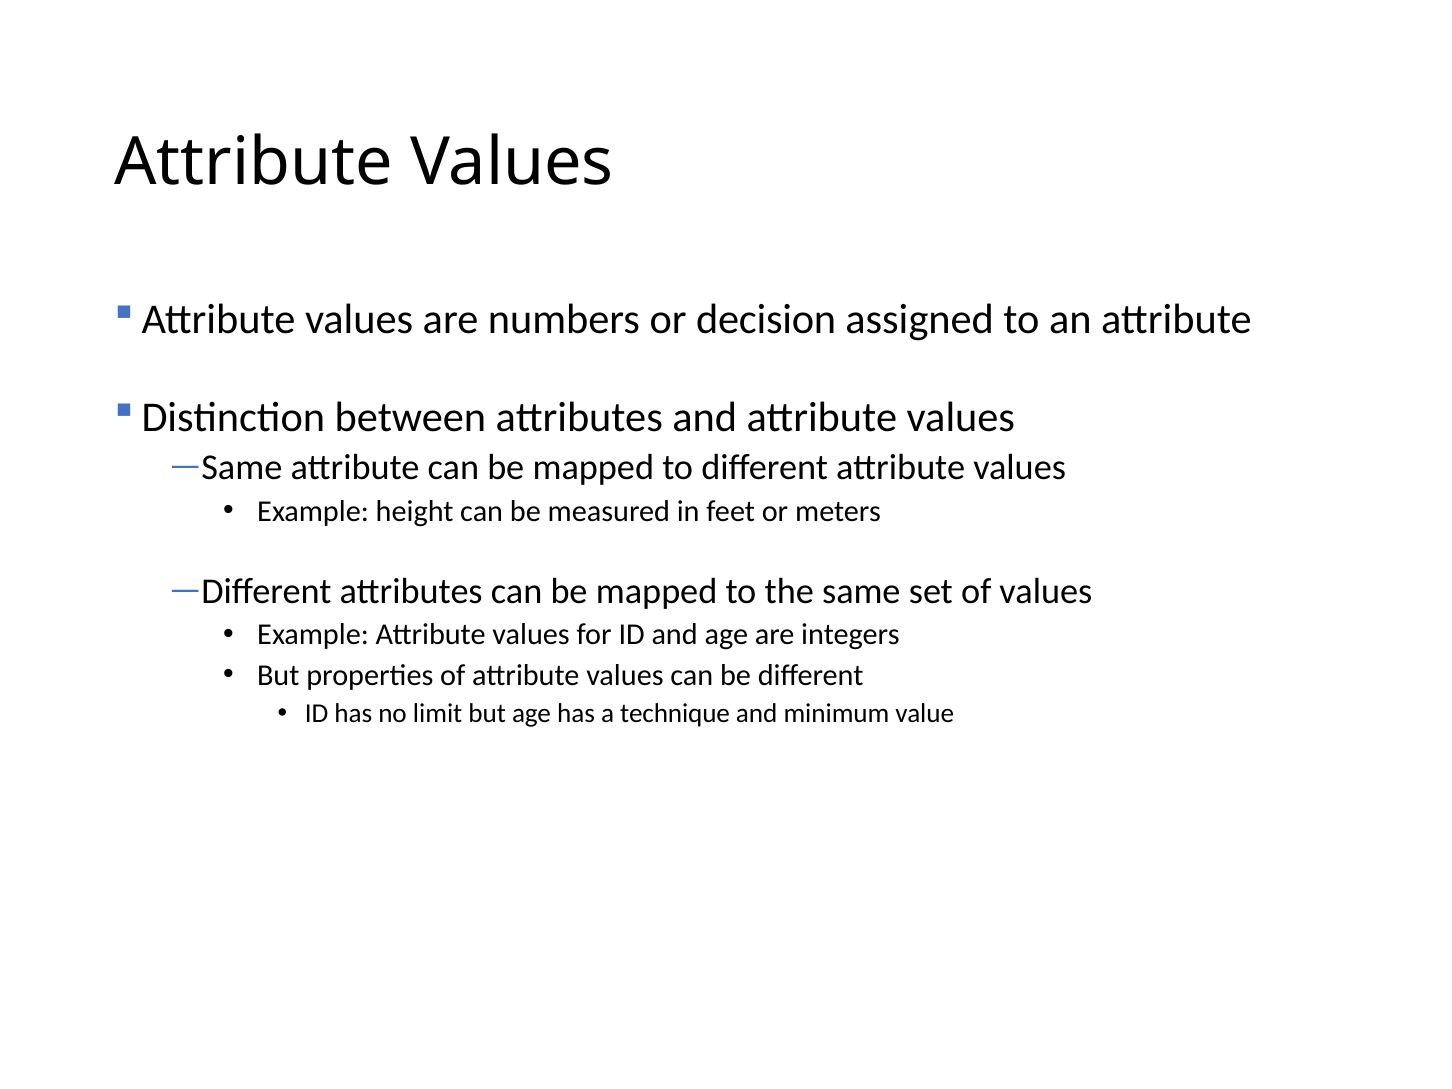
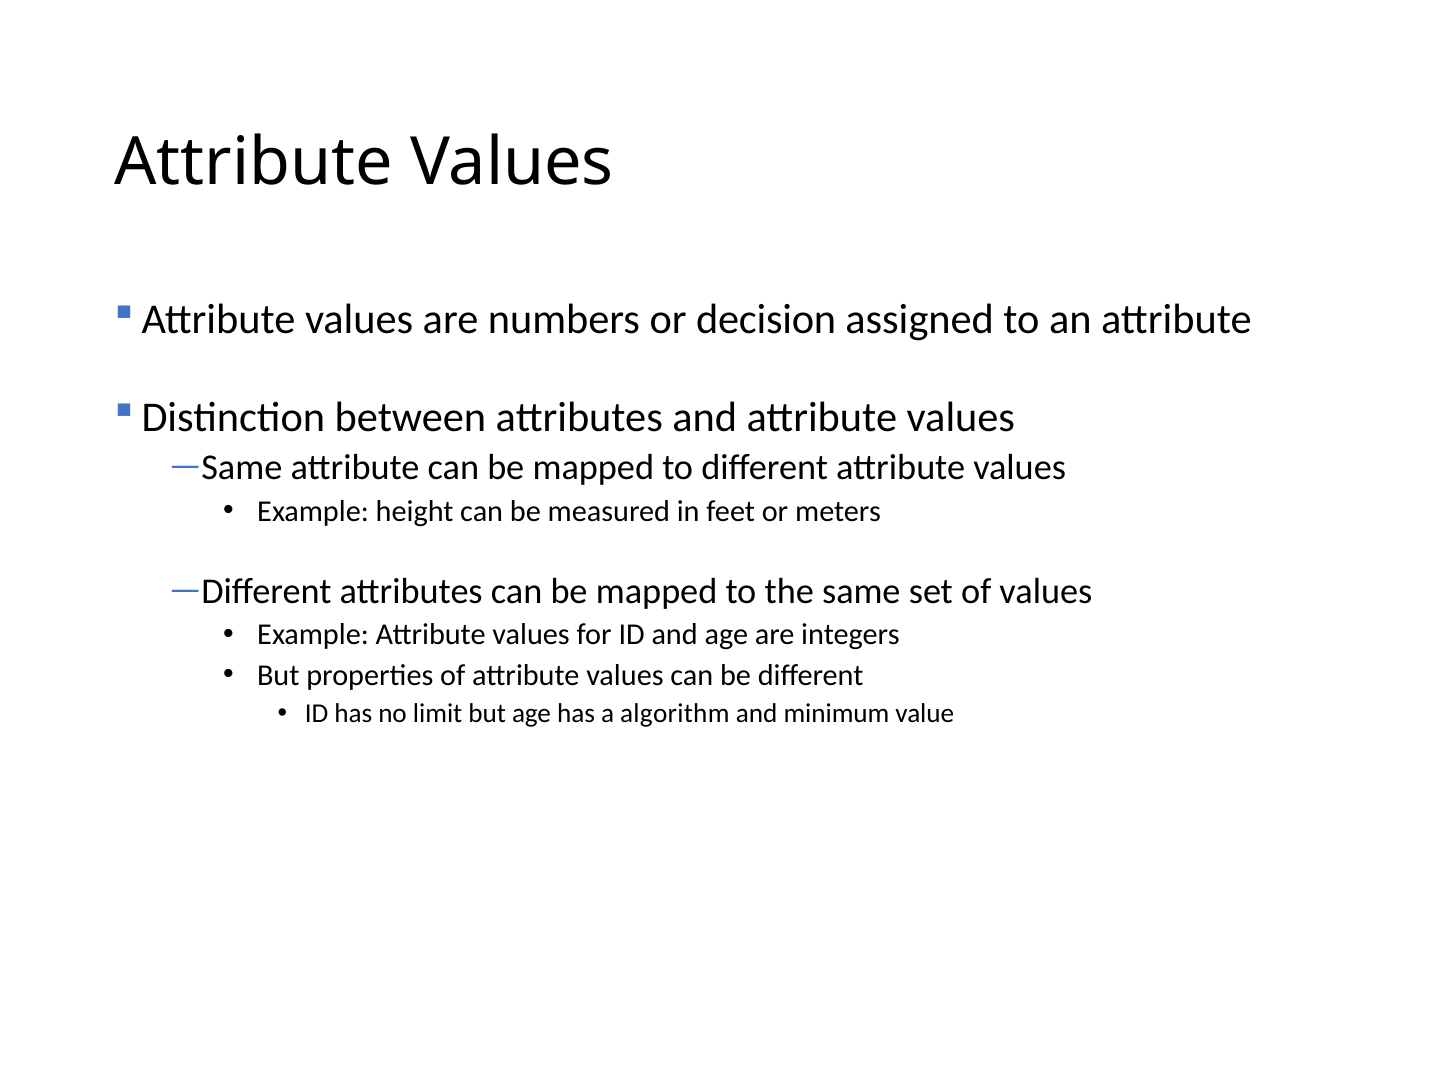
technique: technique -> algorithm (675, 714)
